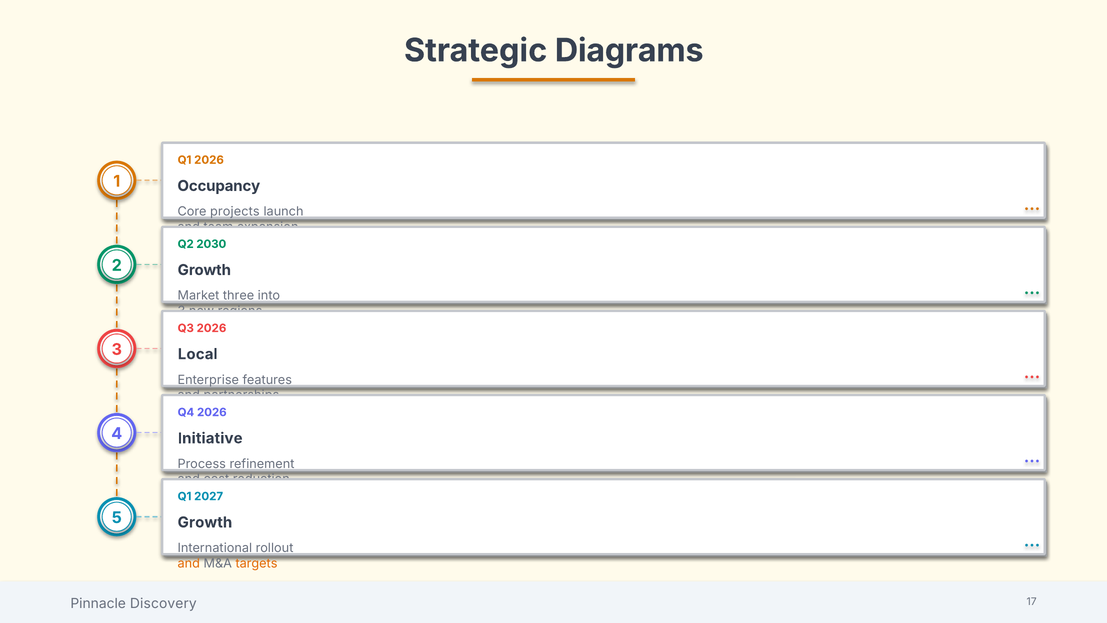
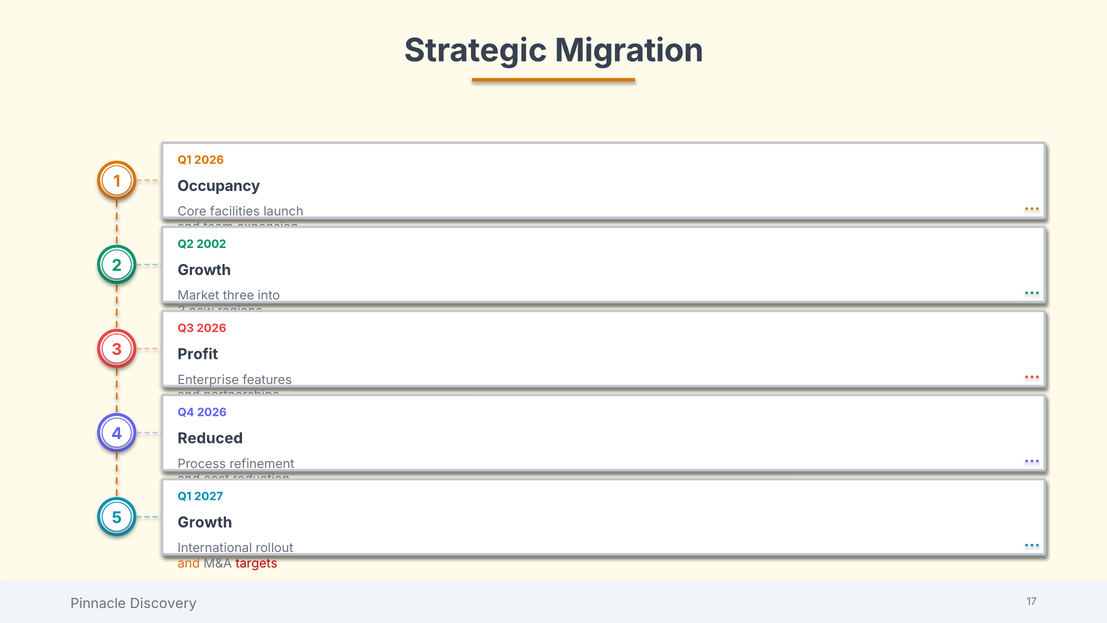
Diagrams: Diagrams -> Migration (629, 51)
projects: projects -> facilities (235, 212)
2030: 2030 -> 2002 (211, 244)
Local: Local -> Profit (198, 354)
Initiative: Initiative -> Reduced (210, 438)
targets colour: orange -> red (256, 563)
